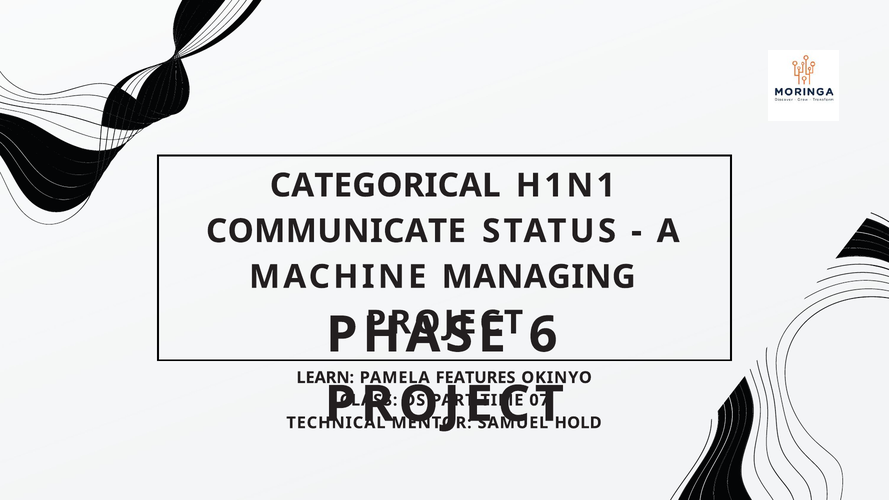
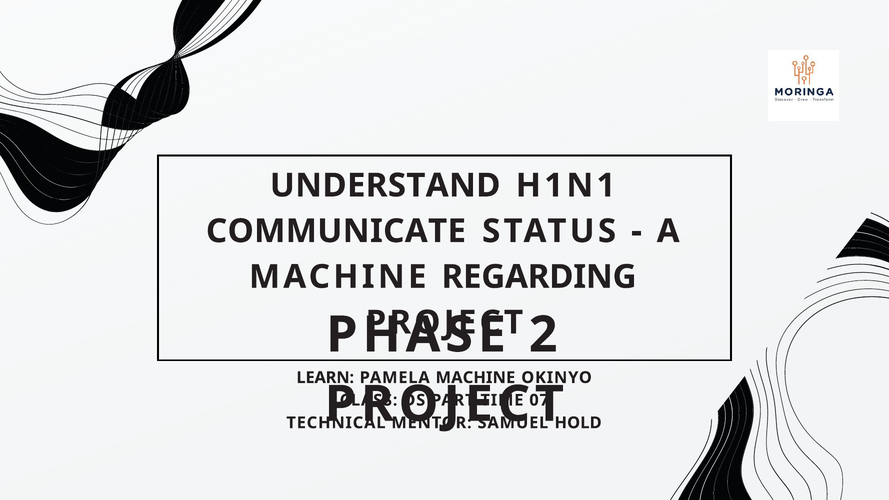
CATEGORICAL: CATEGORICAL -> UNDERSTAND (385, 186)
MANAGING: MANAGING -> REGARDING (539, 277)
6: 6 -> 2 (543, 335)
PAMELA FEATURES: FEATURES -> MACHINE (475, 378)
